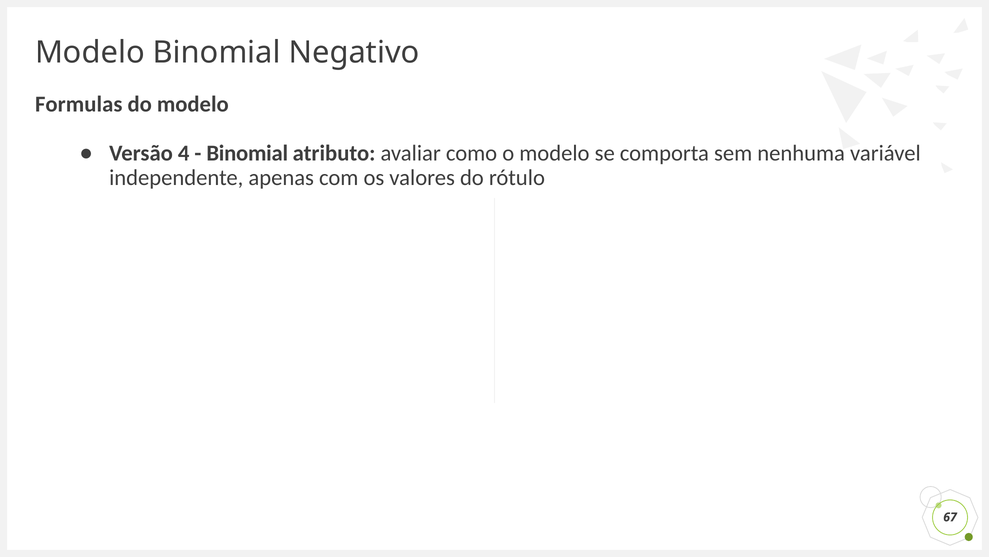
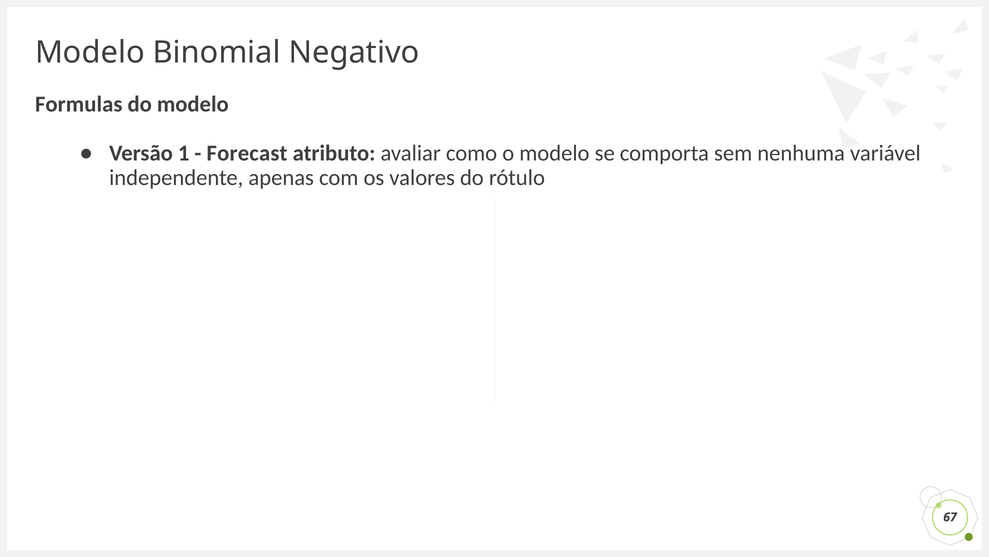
4: 4 -> 1 (184, 153)
Binomial: Binomial -> Forecast (247, 153)
